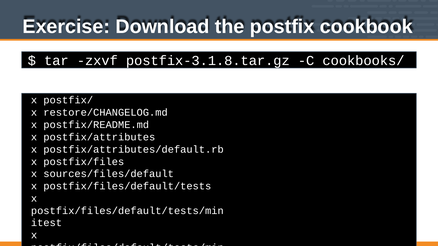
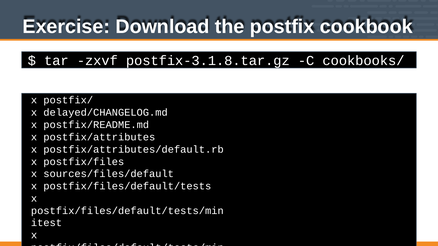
restore/CHANGELOG.md: restore/CHANGELOG.md -> delayed/CHANGELOG.md (106, 113)
